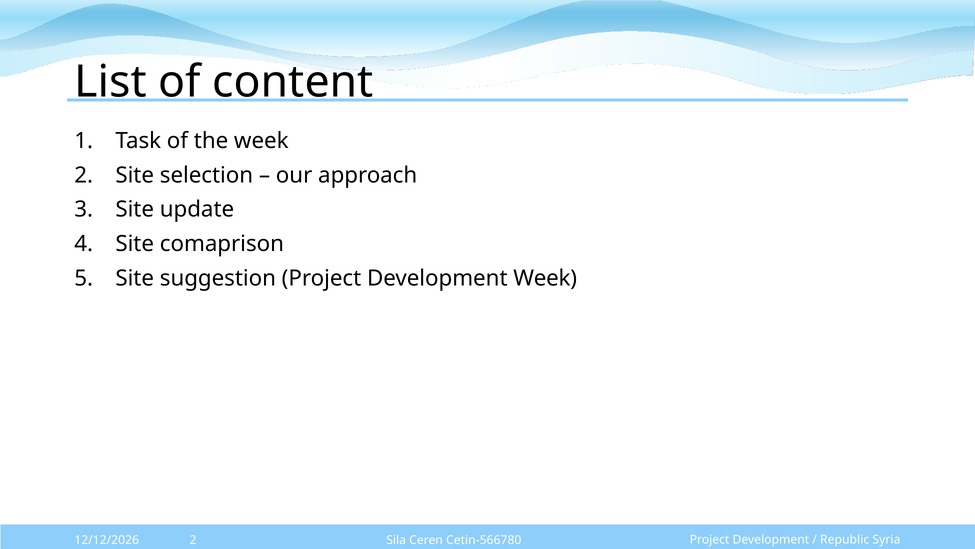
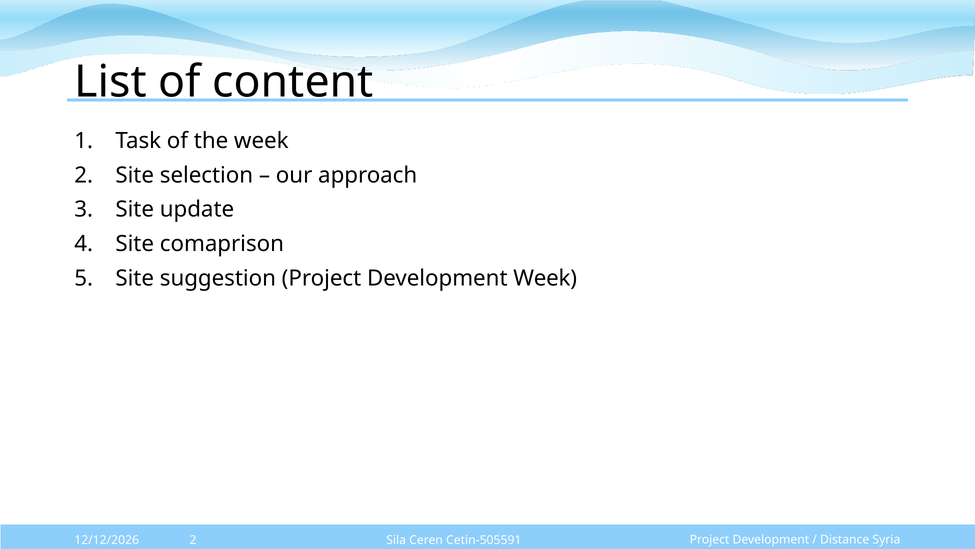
Cetin-566780: Cetin-566780 -> Cetin-505591 (484, 539)
Republic: Republic -> Distance (845, 539)
